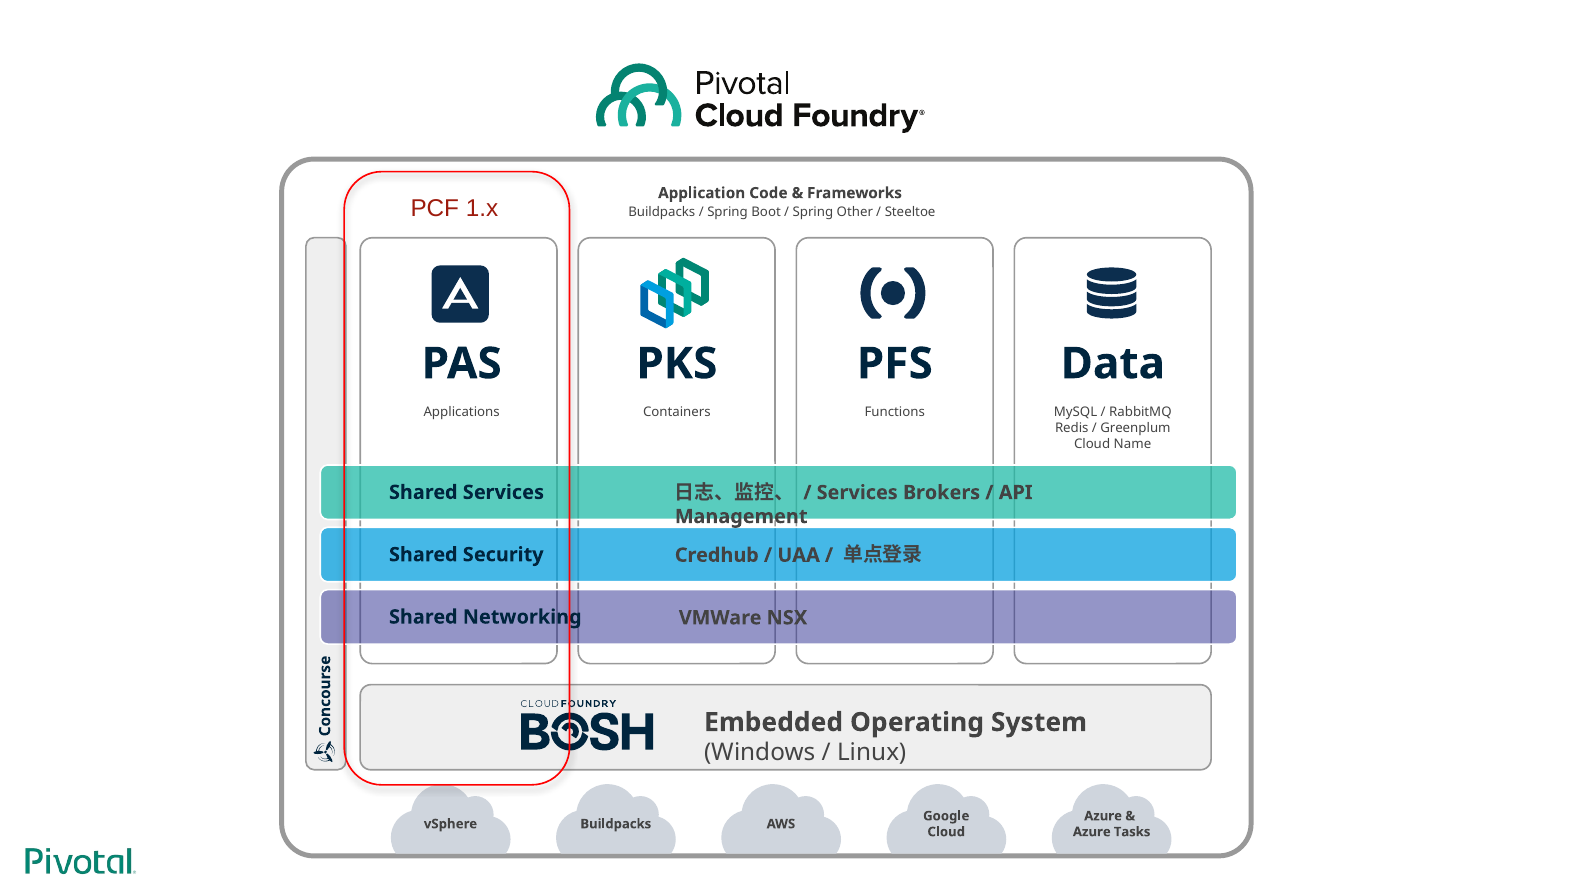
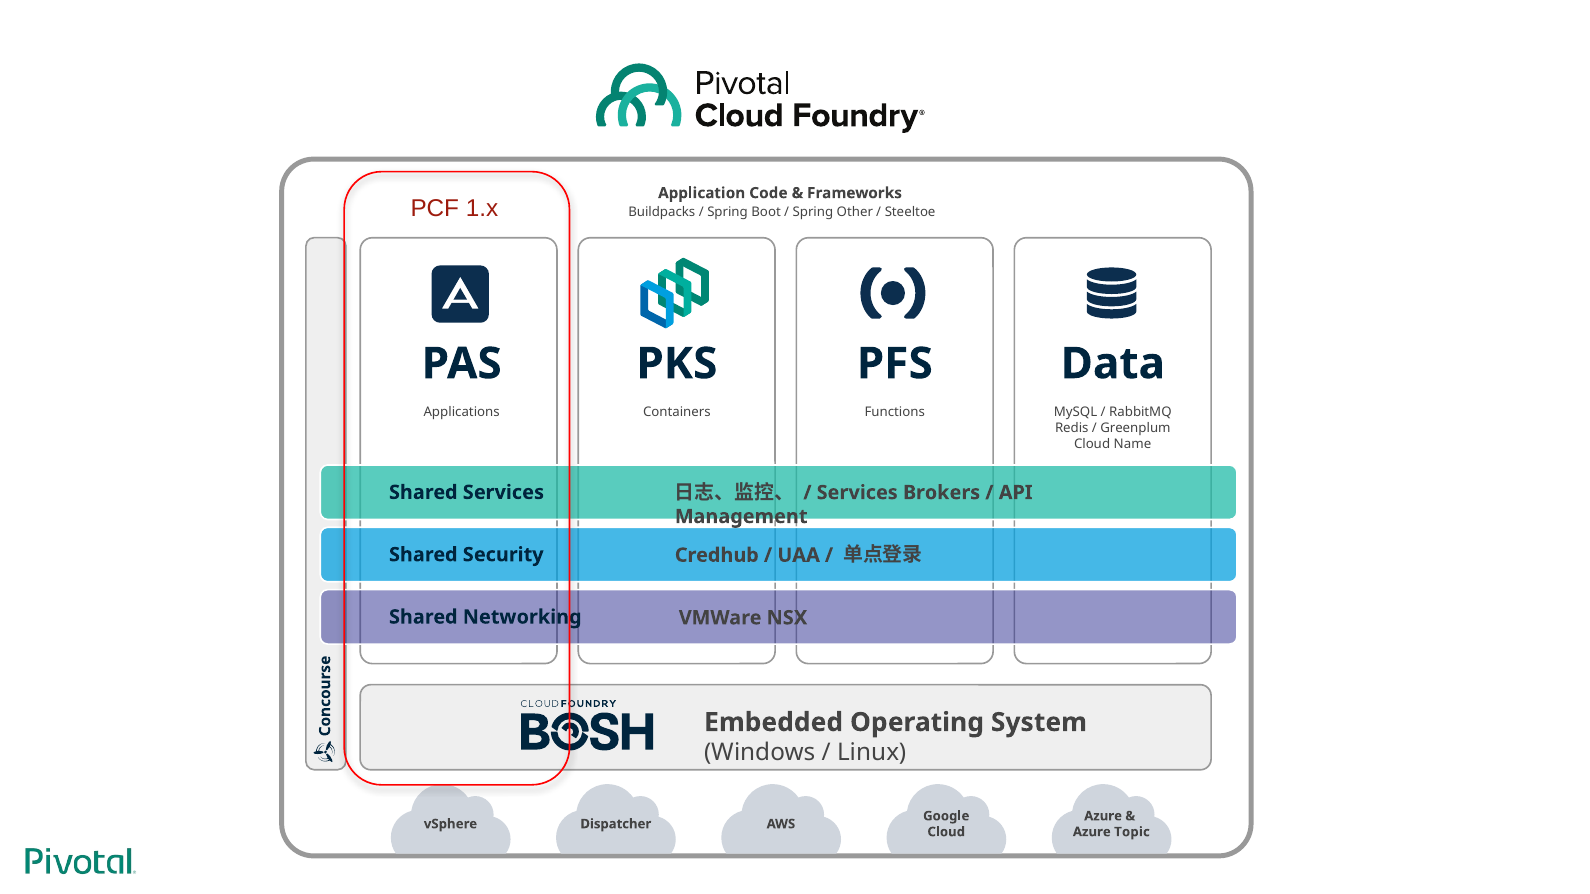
vSphere Buildpacks: Buildpacks -> Dispatcher (616, 824)
Tasks: Tasks -> Topic (1132, 832)
